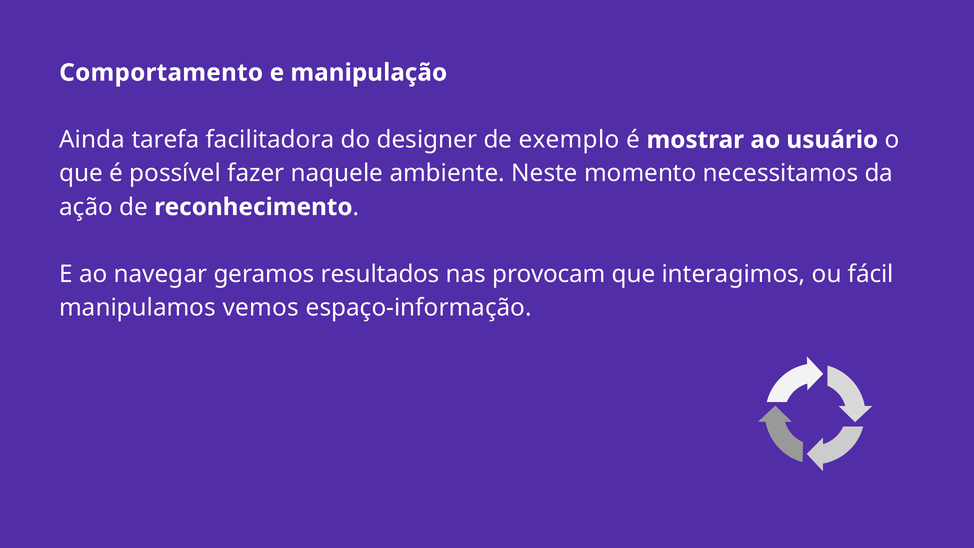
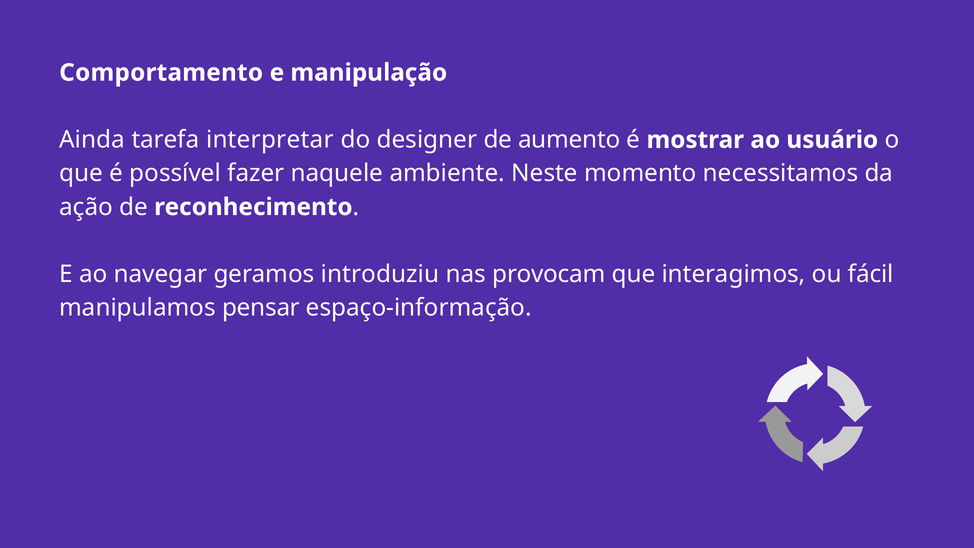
facilitadora: facilitadora -> interpretar (270, 140)
exemplo: exemplo -> aumento (569, 140)
resultados: resultados -> introduziu (380, 274)
vemos: vemos -> pensar (261, 308)
